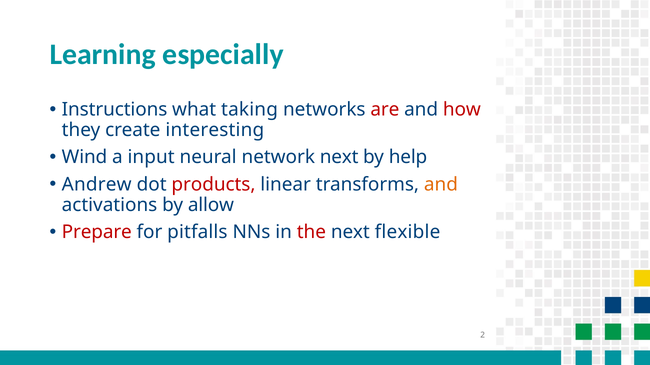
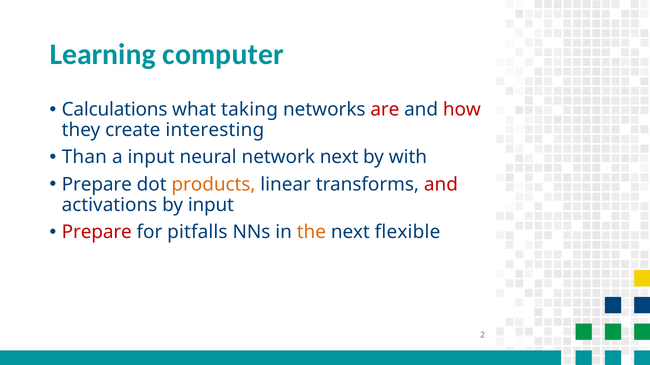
especially: especially -> computer (223, 55)
Instructions: Instructions -> Calculations (115, 110)
Wind: Wind -> Than (84, 158)
help: help -> with (408, 158)
Andrew: Andrew -> Prepare (97, 185)
products colour: red -> orange (213, 185)
and colour: orange -> red (441, 185)
by allow: allow -> input (211, 205)
the colour: red -> orange (311, 232)
